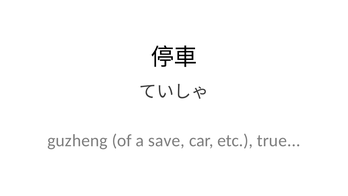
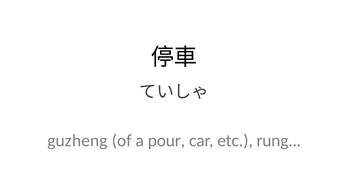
save: save -> pour (167, 140)
true: true -> rung (279, 140)
